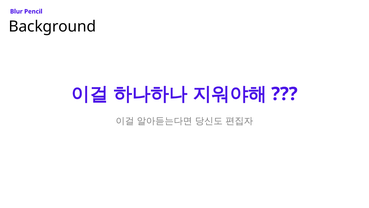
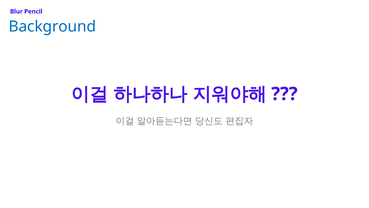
Background colour: black -> blue (52, 26)
